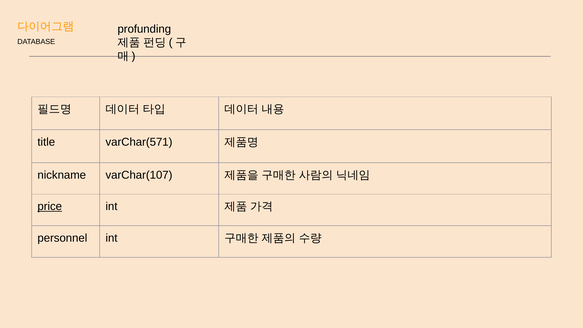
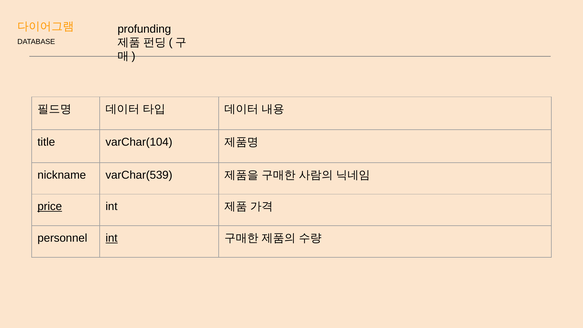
varChar(571: varChar(571 -> varChar(104 (139, 142)
varChar(107: varChar(107 -> varChar(539 (139, 175)
int underline: none -> present (112, 238)
